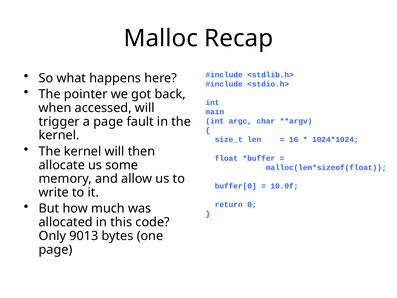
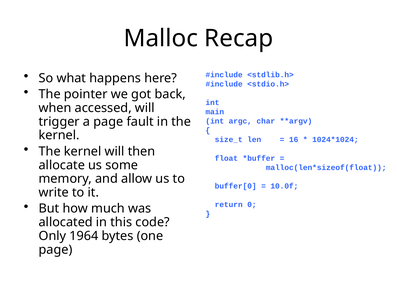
9013: 9013 -> 1964 (84, 236)
